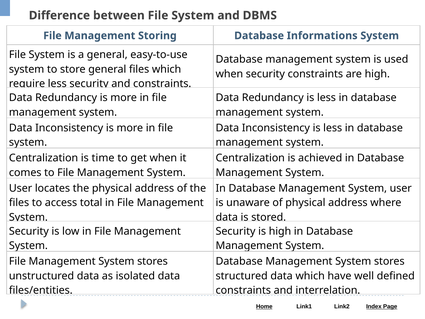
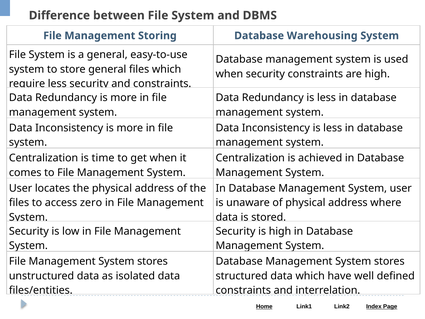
Informations: Informations -> Warehousing (322, 36)
total: total -> zero (91, 203)
